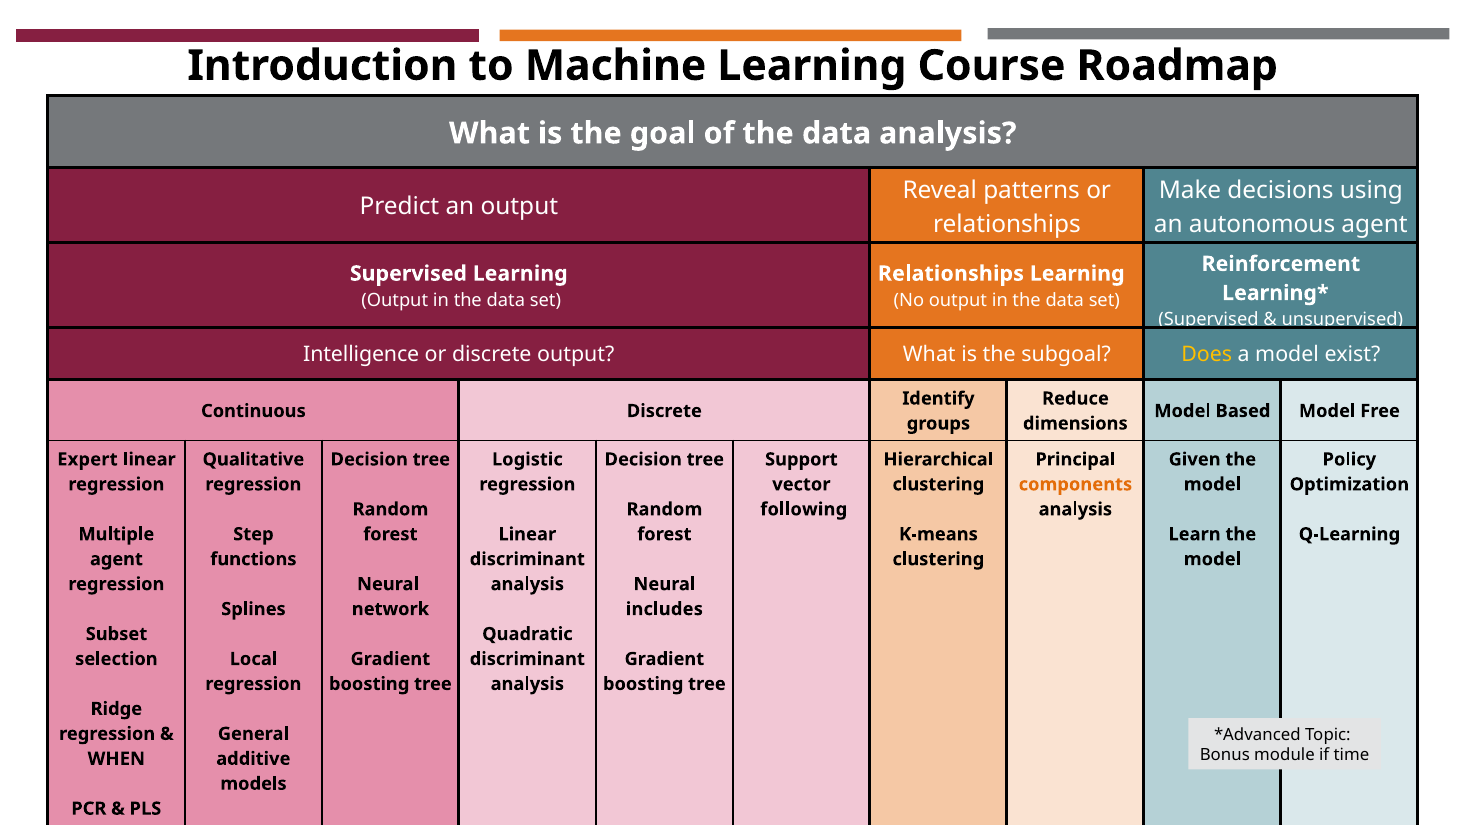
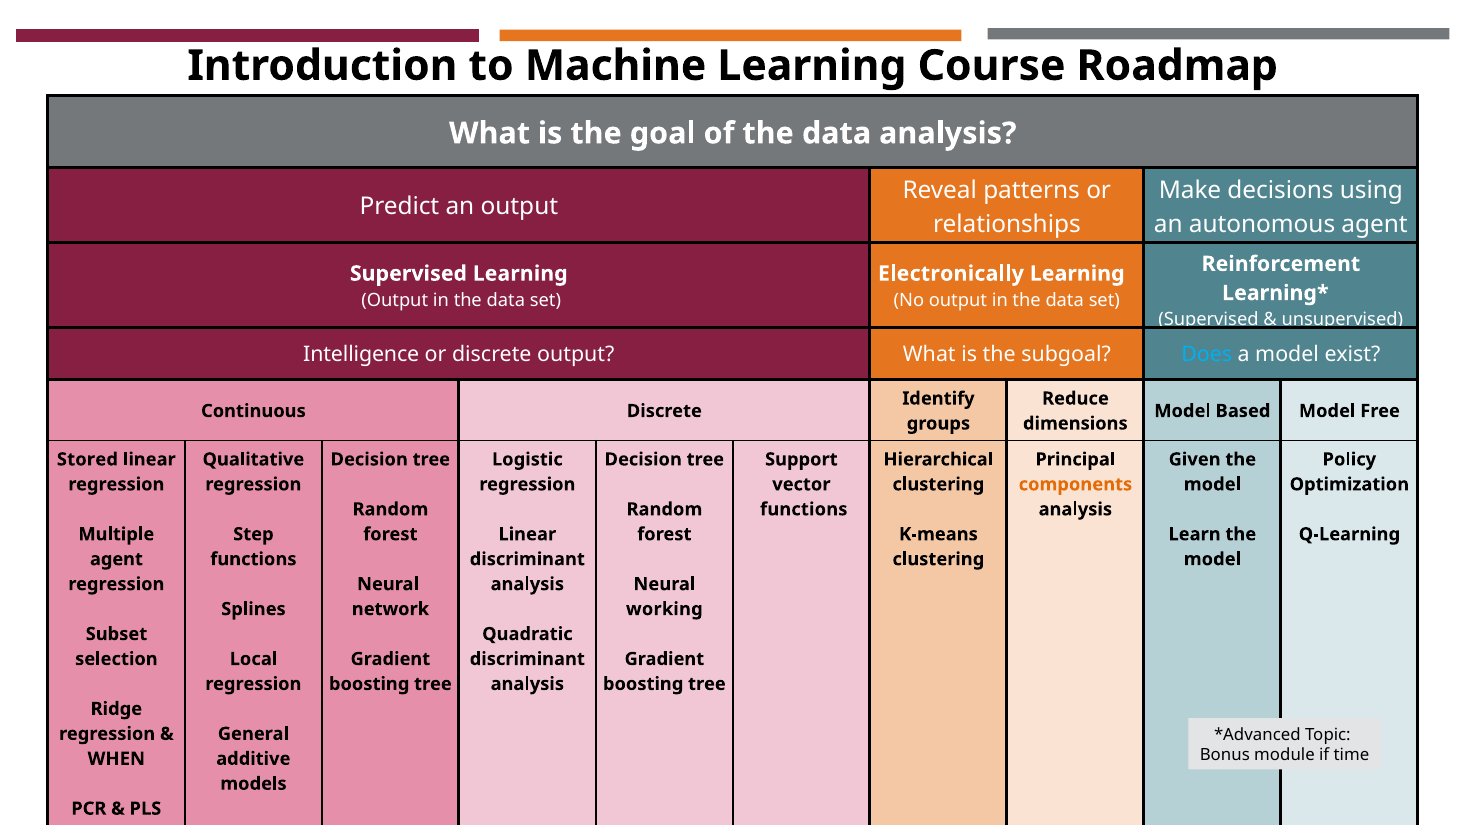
Relationships: Relationships -> Electronically (951, 273)
Does colour: yellow -> light blue (1207, 354)
Expert: Expert -> Stored (87, 459)
following: following -> functions (804, 509)
includes: includes -> working (664, 609)
